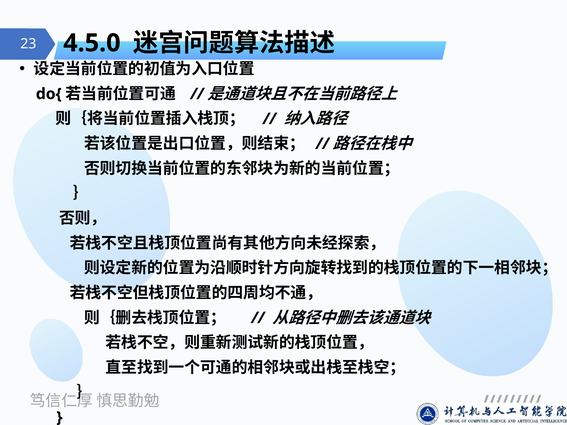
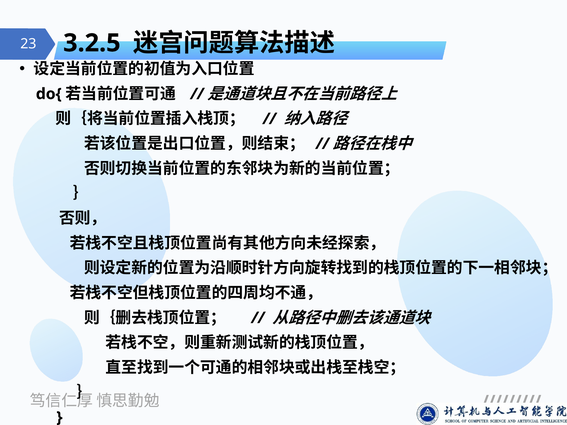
4.5.0: 4.5.0 -> 3.2.5 (92, 43)
